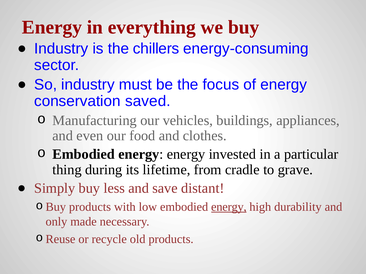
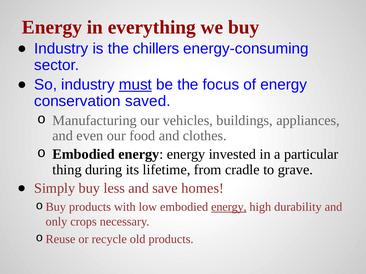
must underline: none -> present (135, 85)
distant: distant -> homes (203, 189)
made: made -> crops (84, 222)
